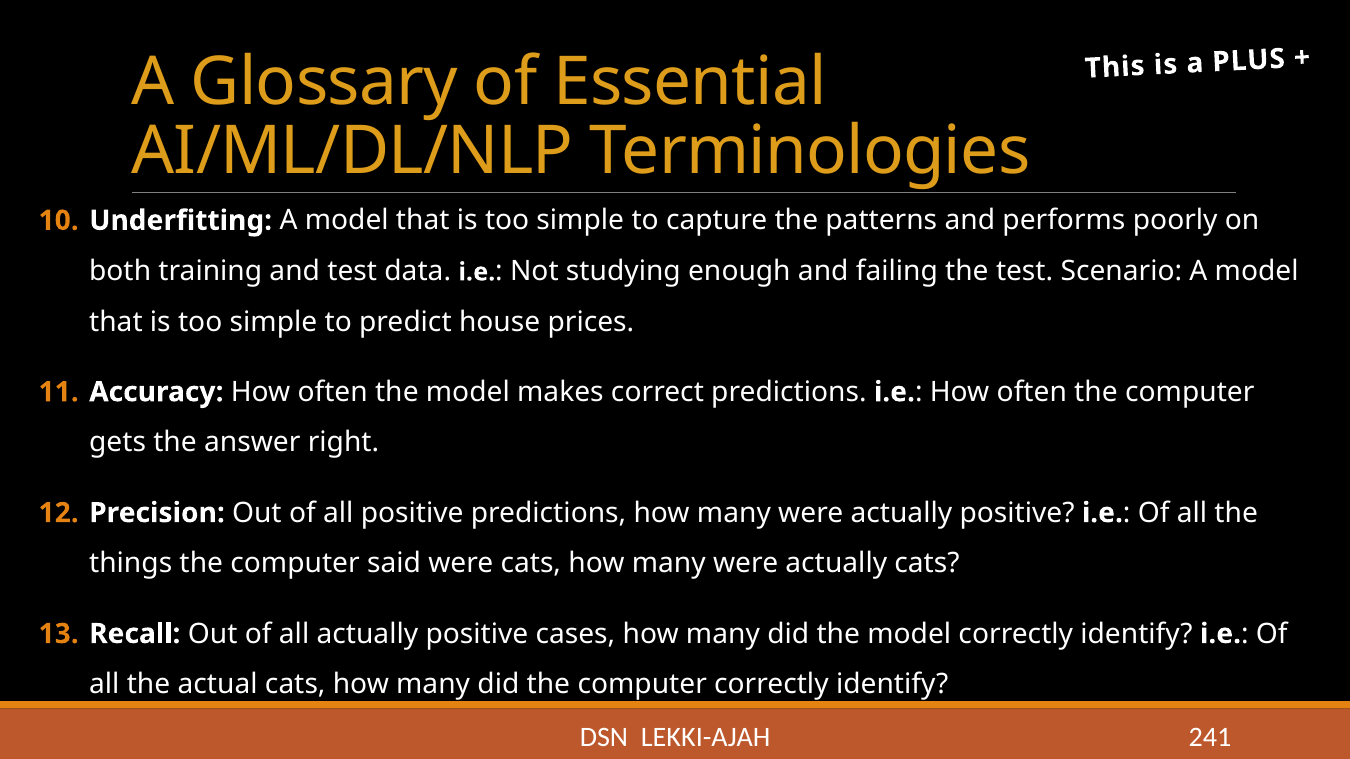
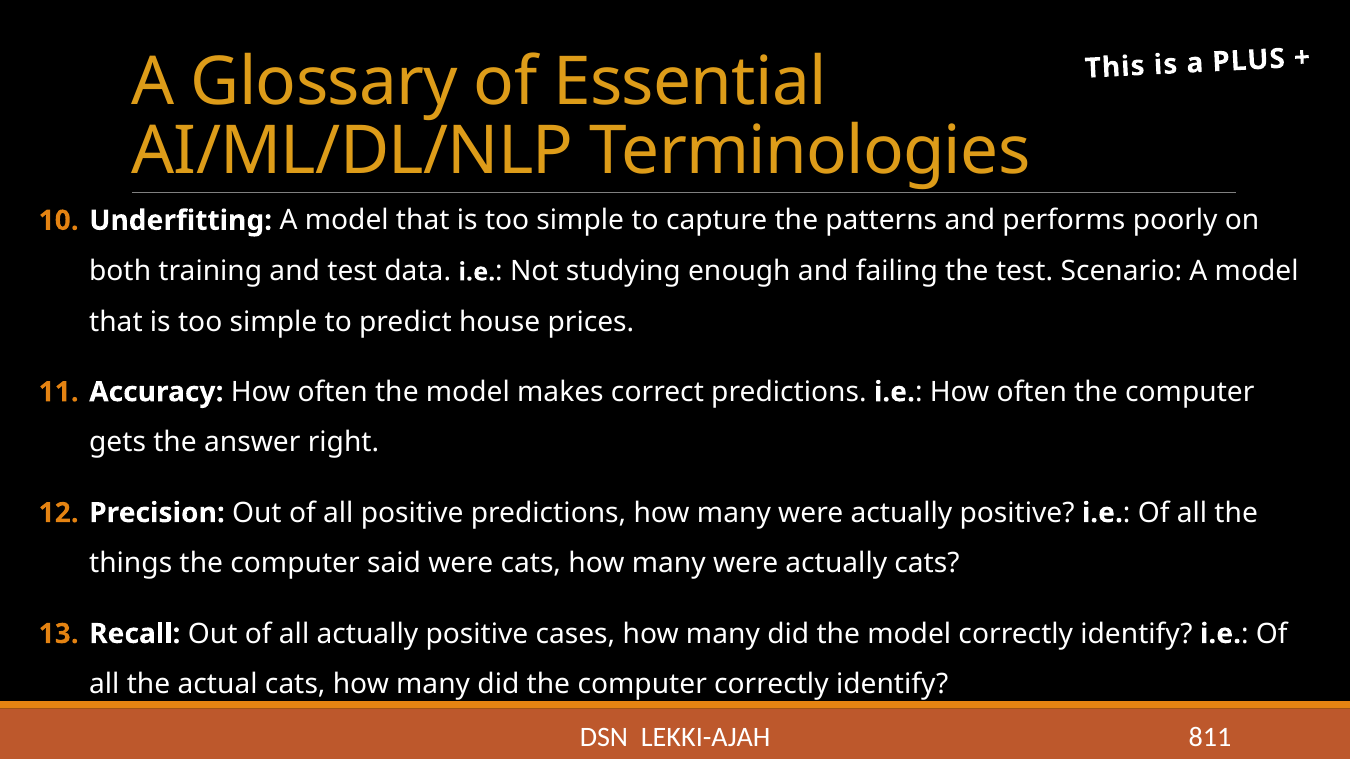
241: 241 -> 811 (1210, 737)
